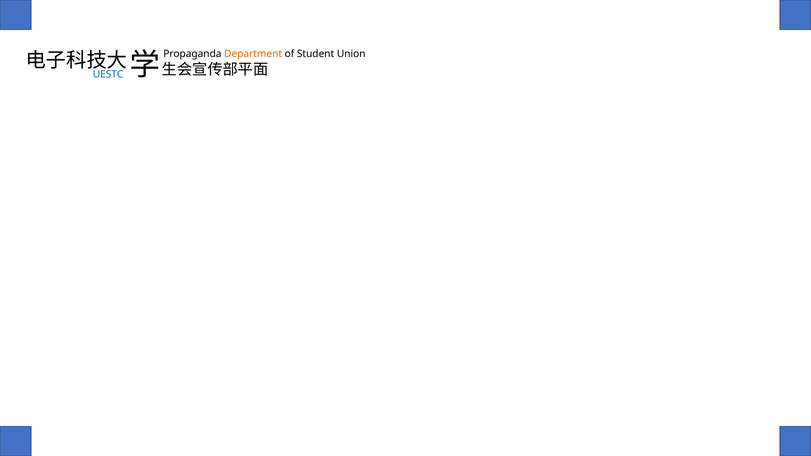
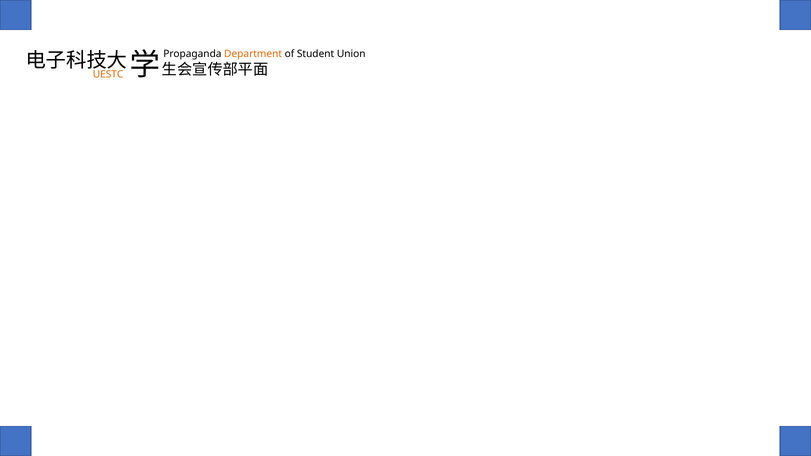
UESTC colour: blue -> orange (108, 74)
